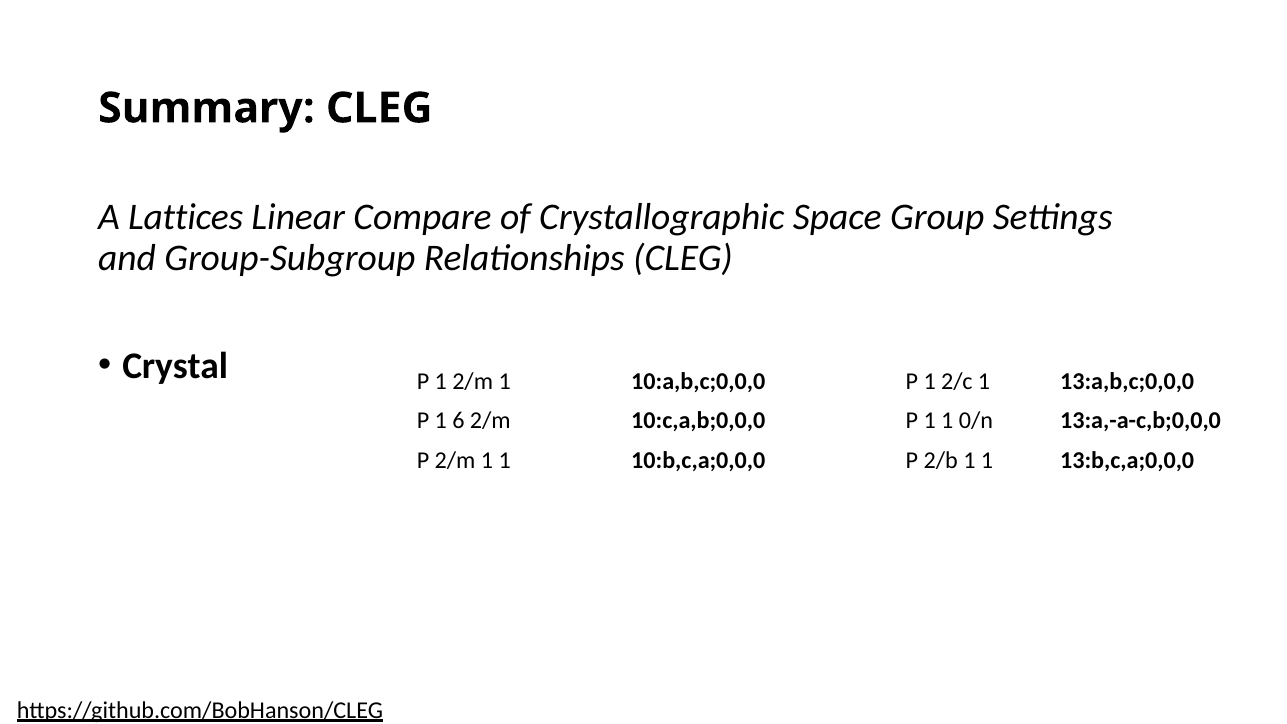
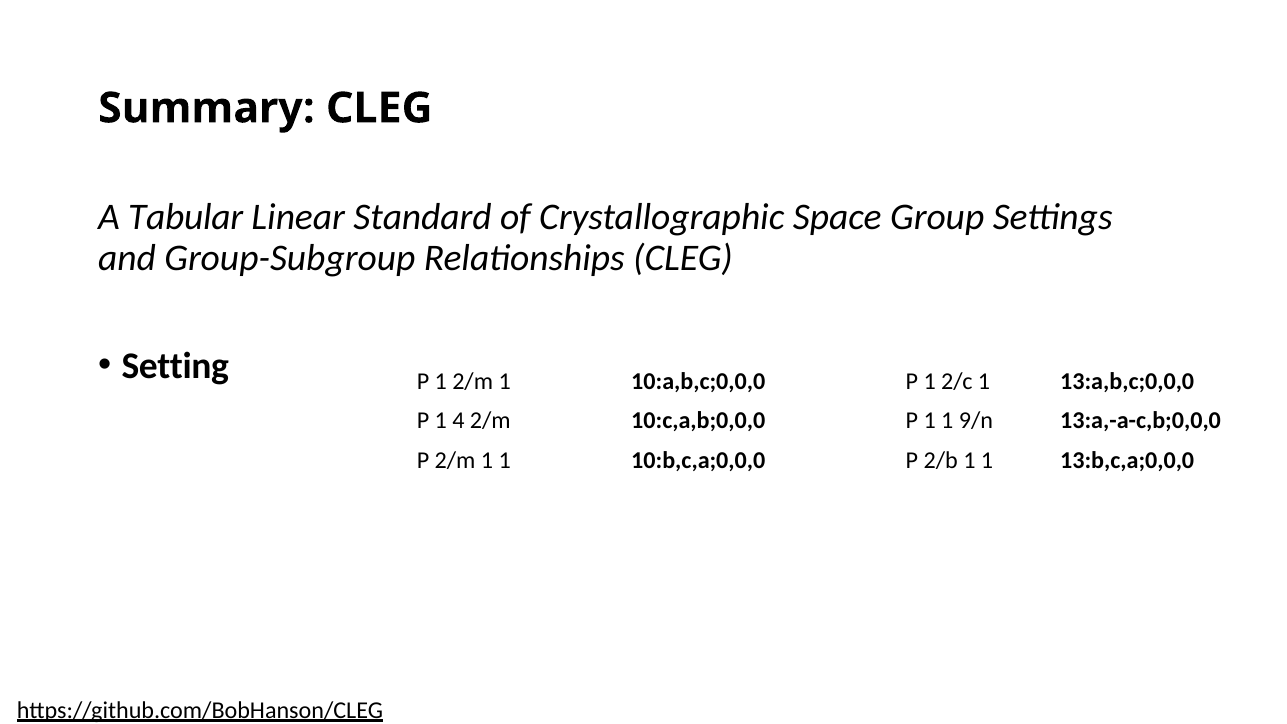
Lattices: Lattices -> Tabular (186, 218)
Compare: Compare -> Standard (423, 218)
Crystal: Crystal -> Setting (175, 366)
6: 6 -> 4 (458, 421)
0/n: 0/n -> 9/n (976, 421)
